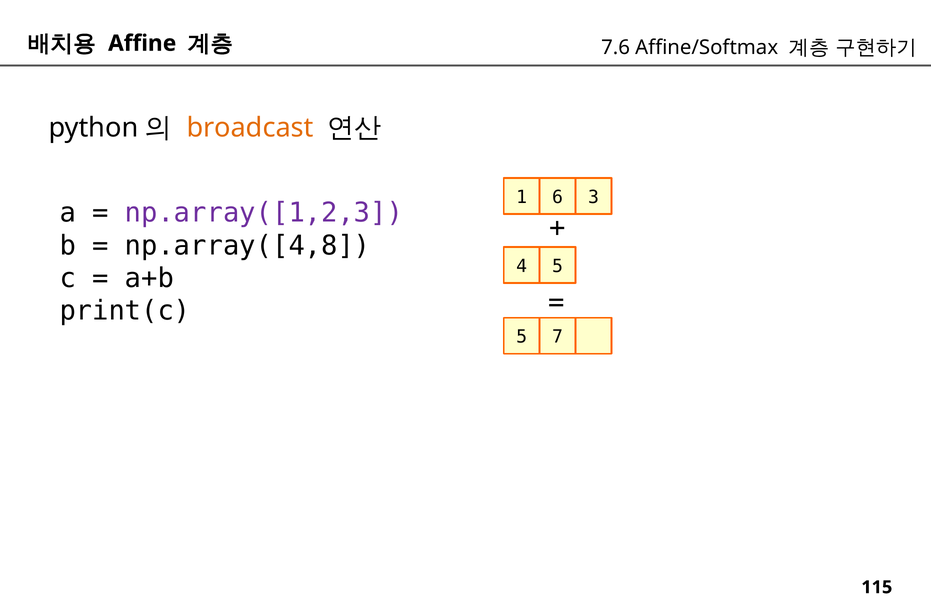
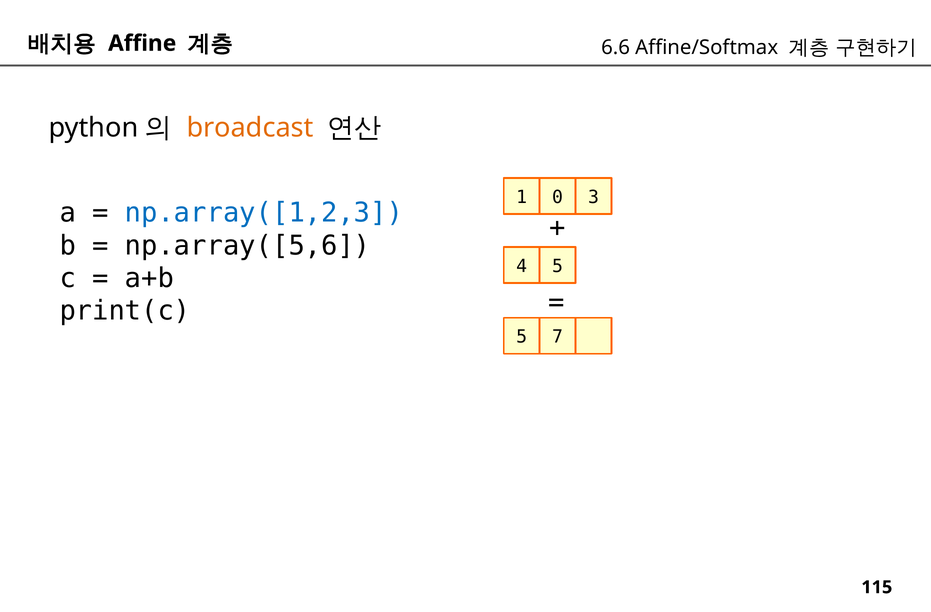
7.6: 7.6 -> 6.6 (616, 48)
6: 6 -> 0 (558, 197)
np.array([1,2,3 colour: purple -> blue (264, 213)
np.array([4,8: np.array([4,8 -> np.array([5,6 (248, 245)
